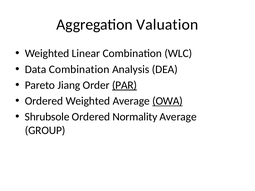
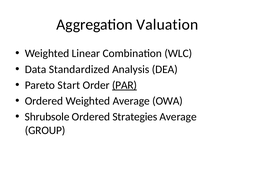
Data Combination: Combination -> Standardized (79, 69)
Jiang: Jiang -> Start (69, 85)
OWA underline: present -> none (168, 101)
Normality: Normality -> Strategies (135, 117)
